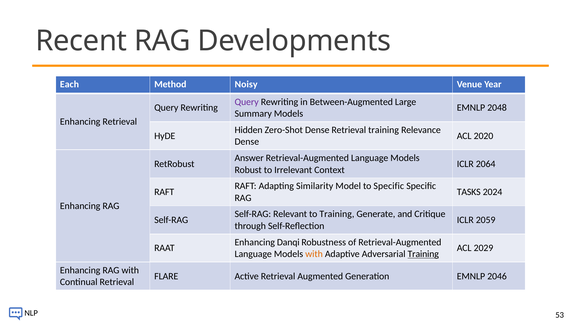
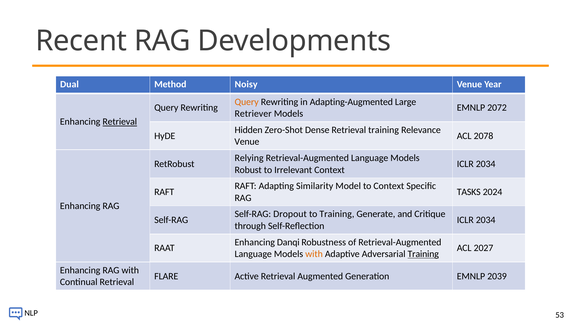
Each: Each -> Dual (69, 84)
Query colour: purple -> orange (247, 102)
Between-Augmented: Between-Augmented -> Adapting-Augmented (351, 102)
2048: 2048 -> 2072 (497, 108)
Summary: Summary -> Retriever (253, 114)
Retrieval underline: none -> present (120, 122)
2020: 2020 -> 2078 (483, 136)
Dense: Dense -> Venue (247, 142)
Answer: Answer -> Relying (249, 158)
2064: 2064 -> 2034 (486, 164)
to Specific: Specific -> Context (389, 186)
Relevant: Relevant -> Dropout (290, 214)
2059: 2059 -> 2034 (486, 220)
2029: 2029 -> 2027 (483, 248)
2046: 2046 -> 2039 (497, 276)
